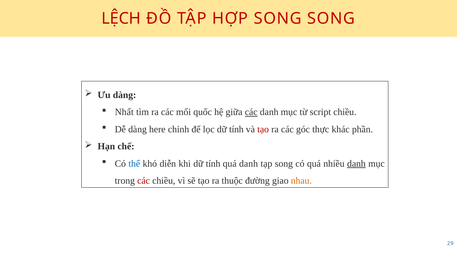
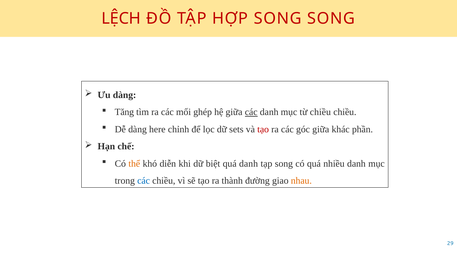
Nhất: Nhất -> Tăng (124, 112)
quốc: quốc -> ghép (203, 112)
từ script: script -> chiều (320, 112)
lọc dữ tính: tính -> sets (236, 129)
góc thực: thực -> giữa (321, 129)
thể colour: blue -> orange (134, 164)
khi dữ tính: tính -> biệt (213, 164)
danh underline: present -> none (356, 164)
các colour: red -> blue (144, 181)
thuộc: thuộc -> thành (232, 181)
